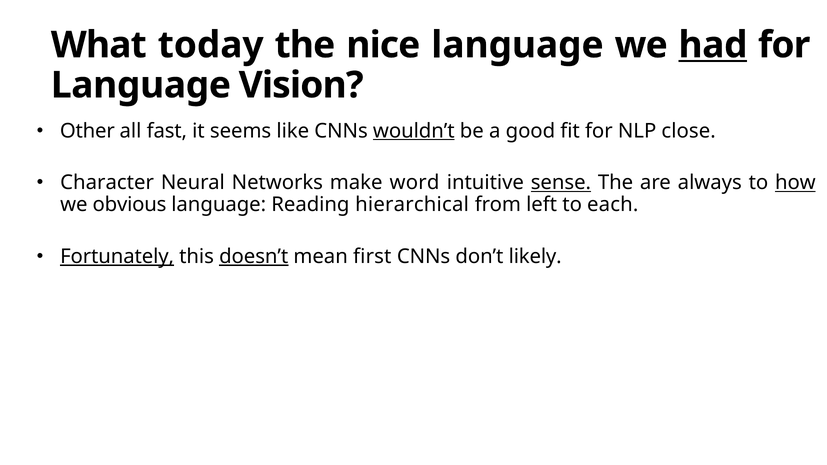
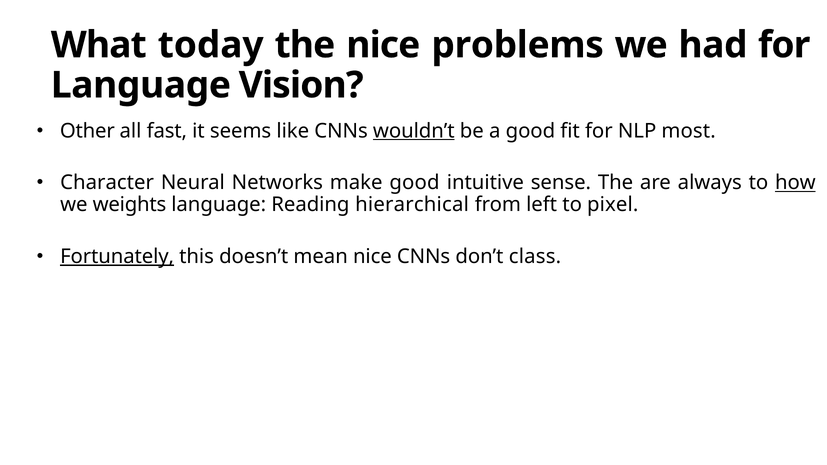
nice language: language -> problems (518, 45)
had underline: present -> none (713, 45)
close: close -> most (689, 131)
make word: word -> good (415, 183)
sense underline: present -> none (561, 183)
obvious: obvious -> weights (129, 205)
each: each -> pixel (613, 205)
doesn’t underline: present -> none (254, 257)
mean first: first -> nice (372, 257)
likely: likely -> class (535, 257)
